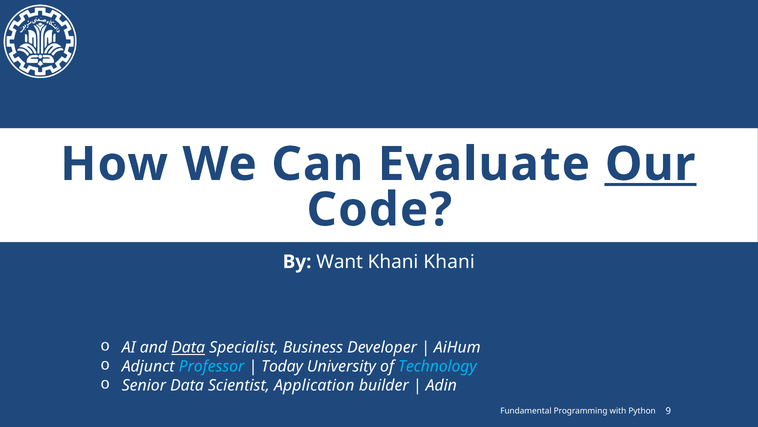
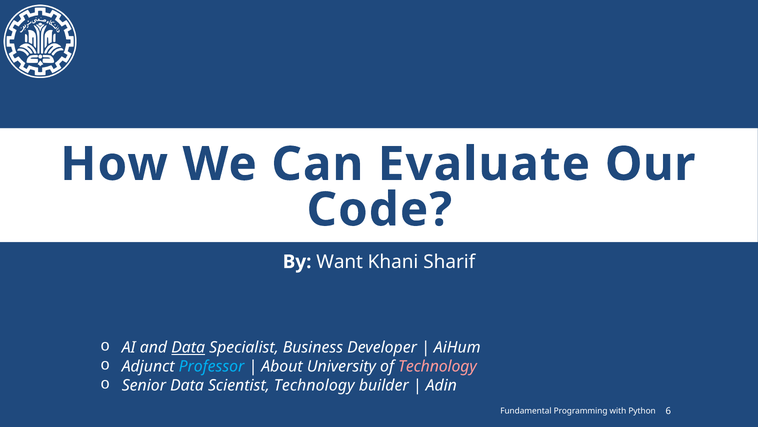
Our underline: present -> none (650, 164)
Khani Khani: Khani -> Sharif (449, 261)
Today: Today -> About (282, 366)
Technology colour: light blue -> pink (437, 366)
Scientist Application: Application -> Technology (314, 385)
9: 9 -> 6 (668, 411)
